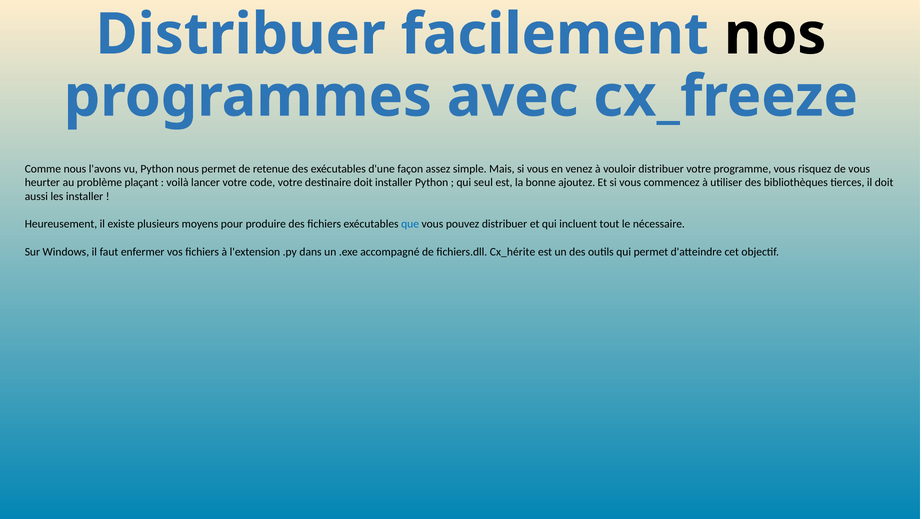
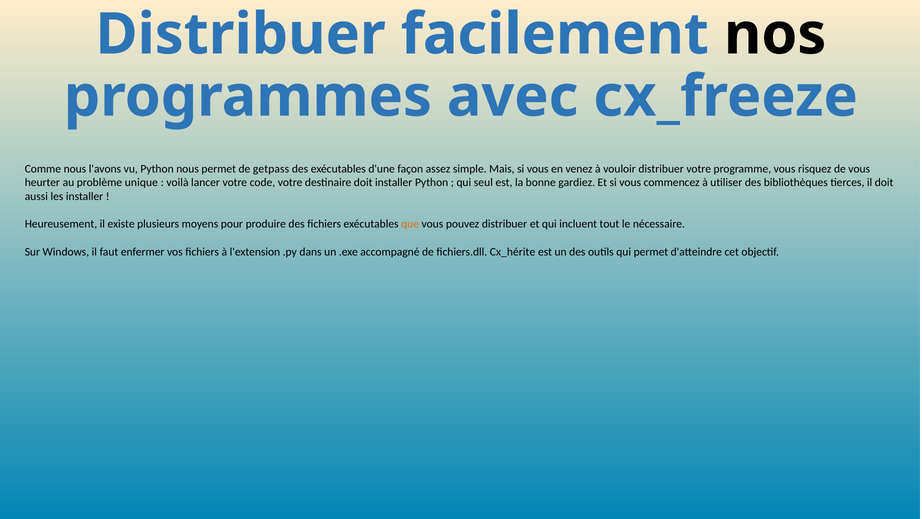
retenue: retenue -> getpass (271, 169)
plaçant: plaçant -> unique (141, 182)
ajoutez: ajoutez -> gardiez (577, 182)
que colour: blue -> orange (410, 224)
